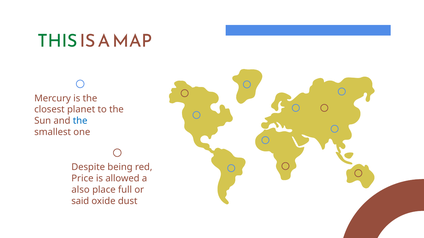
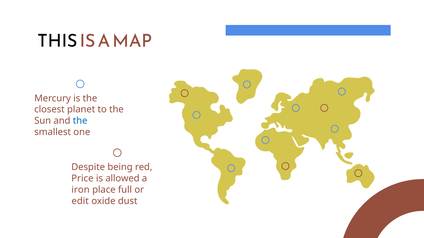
THIS colour: green -> black (58, 41)
also: also -> iron (81, 190)
said: said -> edit (80, 201)
